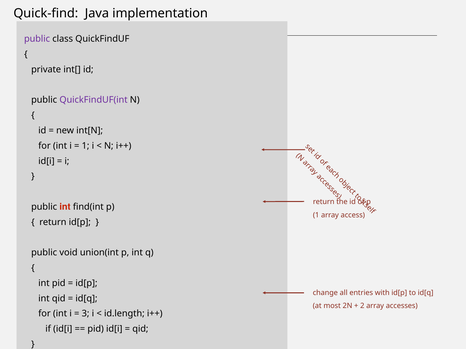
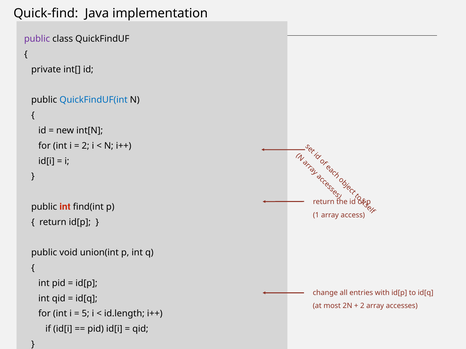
QuickFindUF(int colour: purple -> blue (94, 100)
1: 1 -> 2 (86, 146)
3: 3 -> 5 (86, 314)
